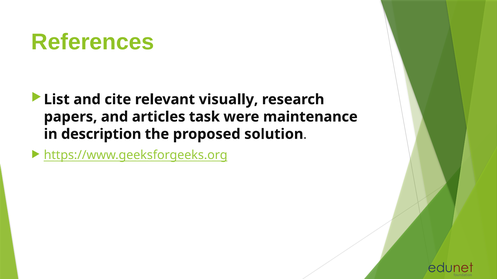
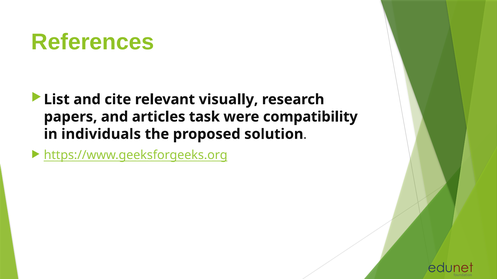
maintenance: maintenance -> compatibility (310, 117)
description: description -> individuals (101, 134)
